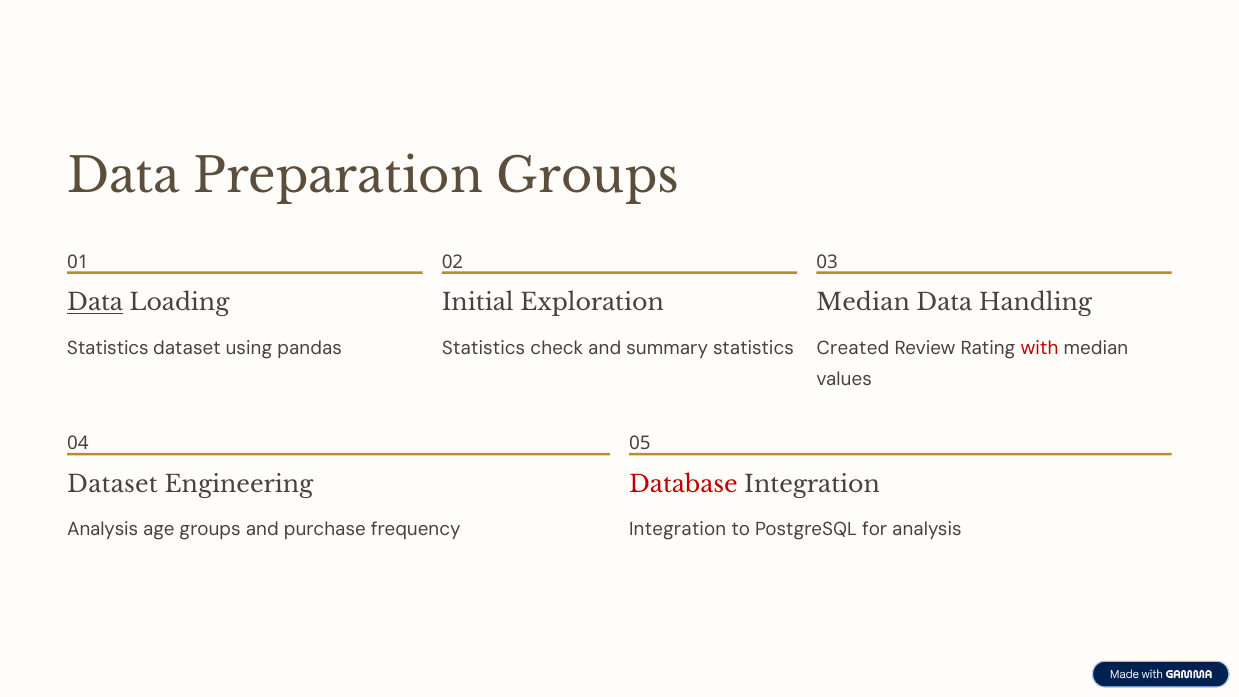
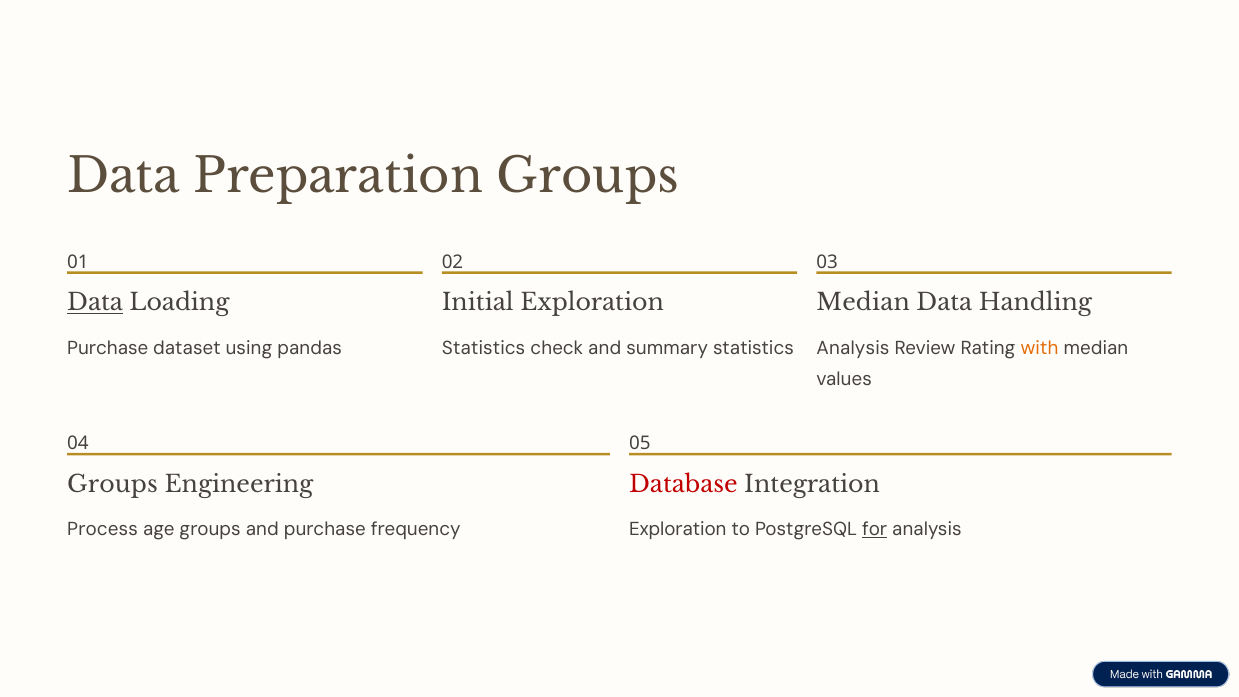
Statistics: Statistics -> Purchase (108, 348)
Created: Created -> Analysis (853, 348)
with colour: red -> orange (1040, 348)
Dataset: Dataset -> Groups (113, 485)
Analysis: Analysis -> Process (103, 530)
Integration: Integration -> Exploration (678, 530)
for underline: none -> present (875, 530)
